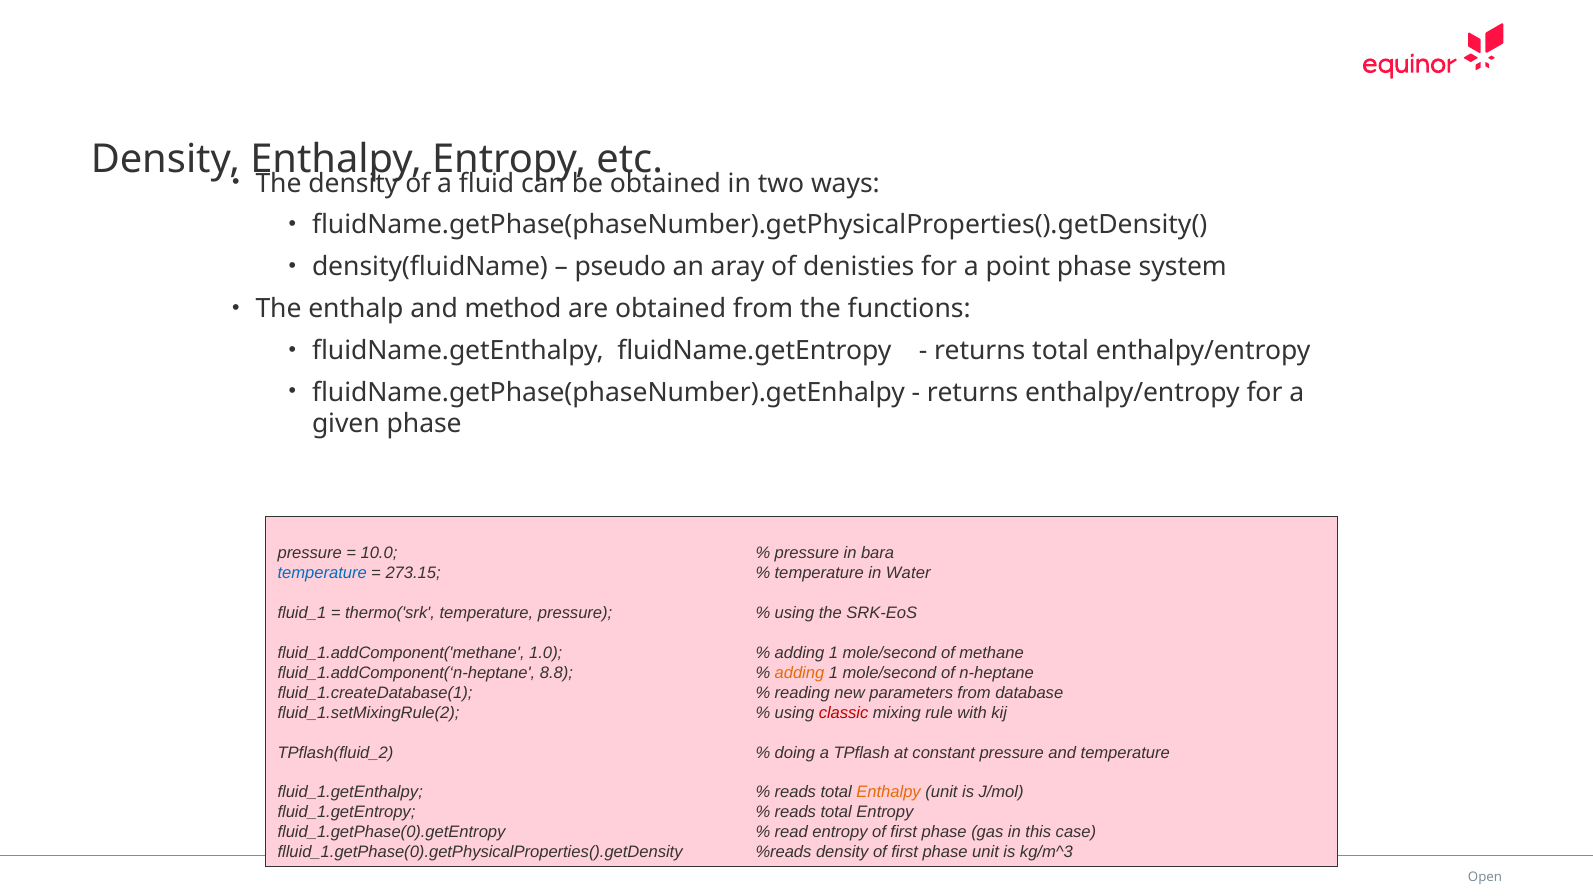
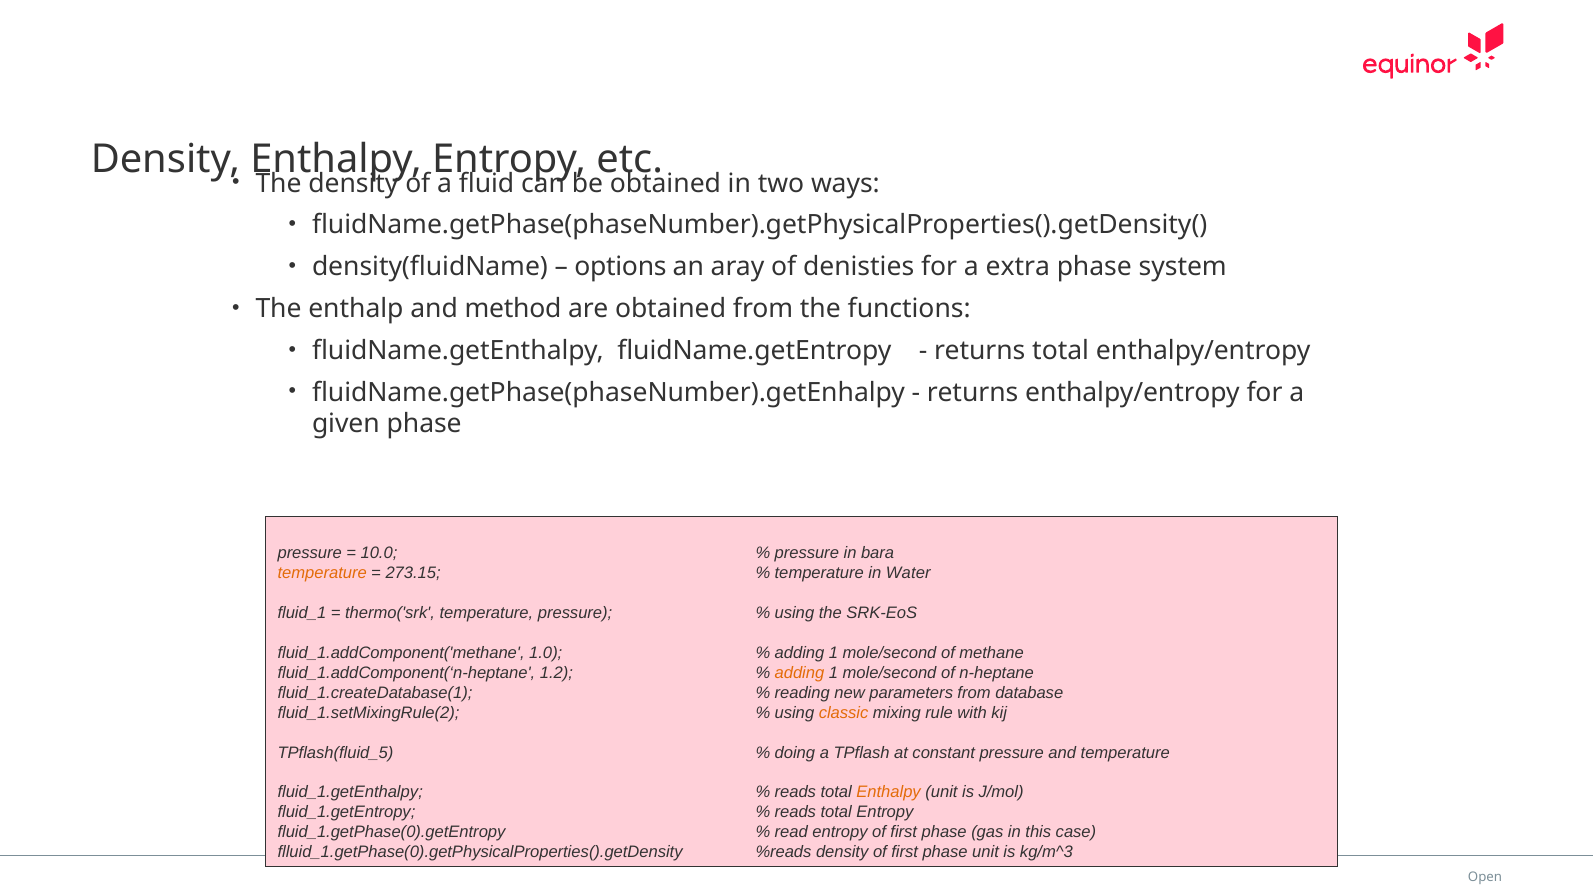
pseudo: pseudo -> options (620, 267)
point: point -> extra (1018, 267)
temperature colour: blue -> orange (322, 573)
8.8: 8.8 -> 1.2 (556, 673)
classic colour: red -> orange (844, 713)
TPflash(fluid_2: TPflash(fluid_2 -> TPflash(fluid_5 (335, 753)
